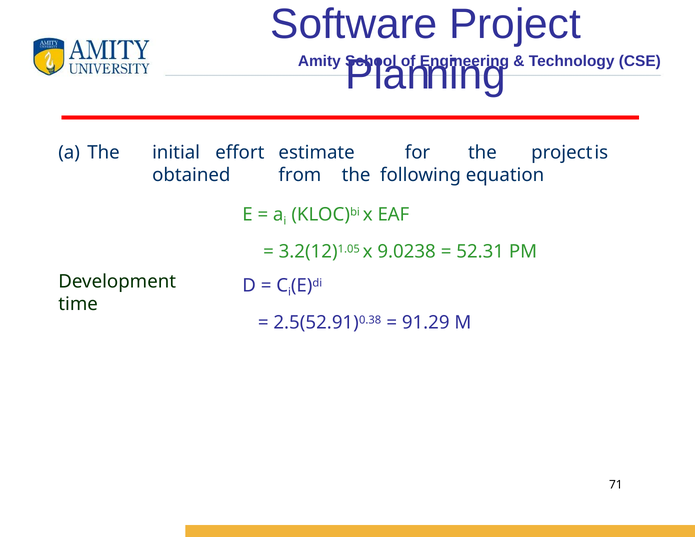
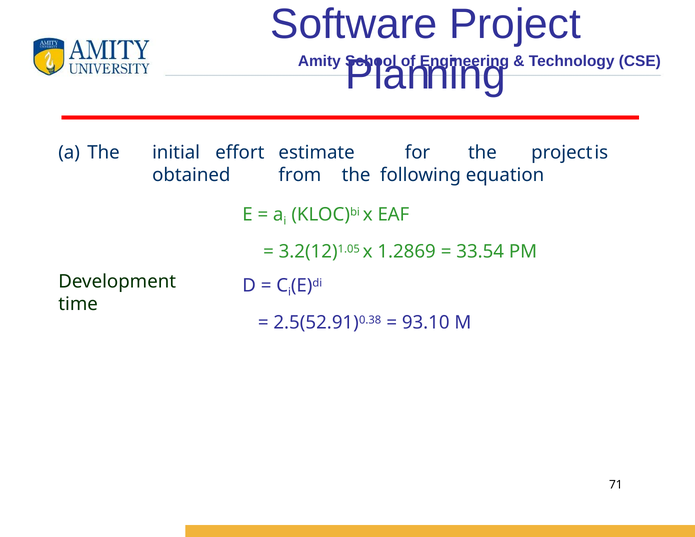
9.0238: 9.0238 -> 1.2869 (407, 251)
52.31: 52.31 -> 33.54 (480, 251)
91.29: 91.29 -> 93.10 (426, 322)
